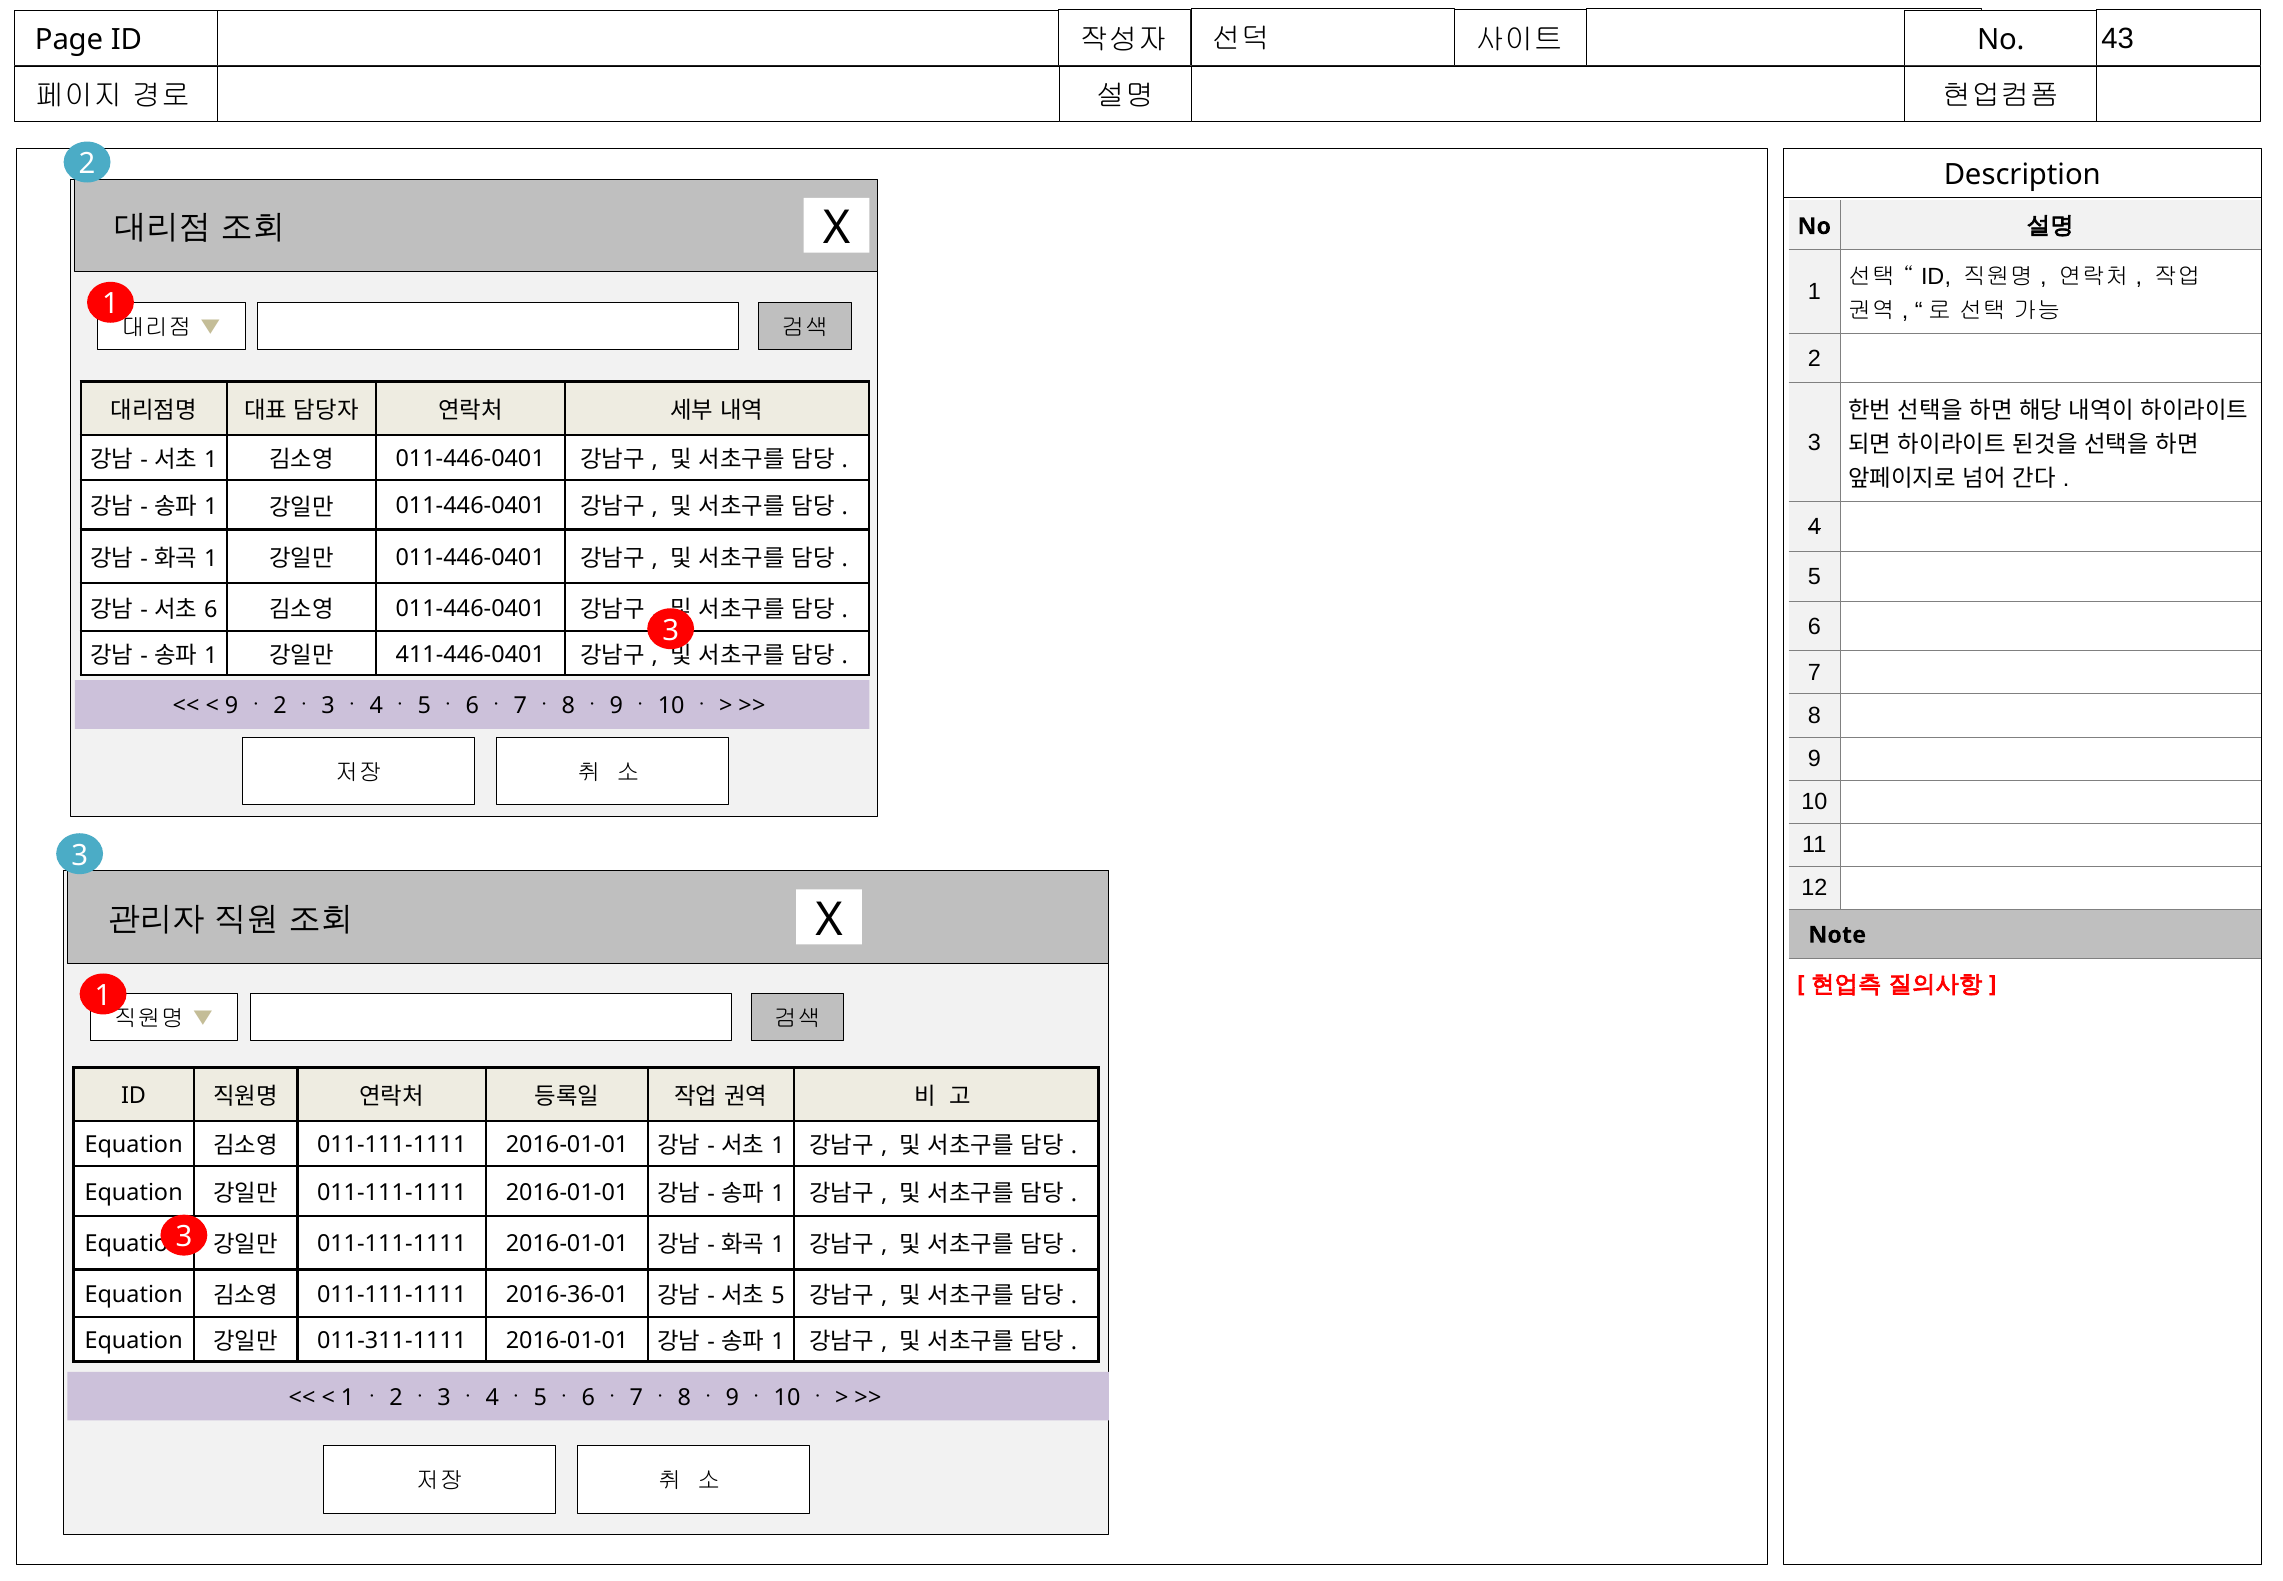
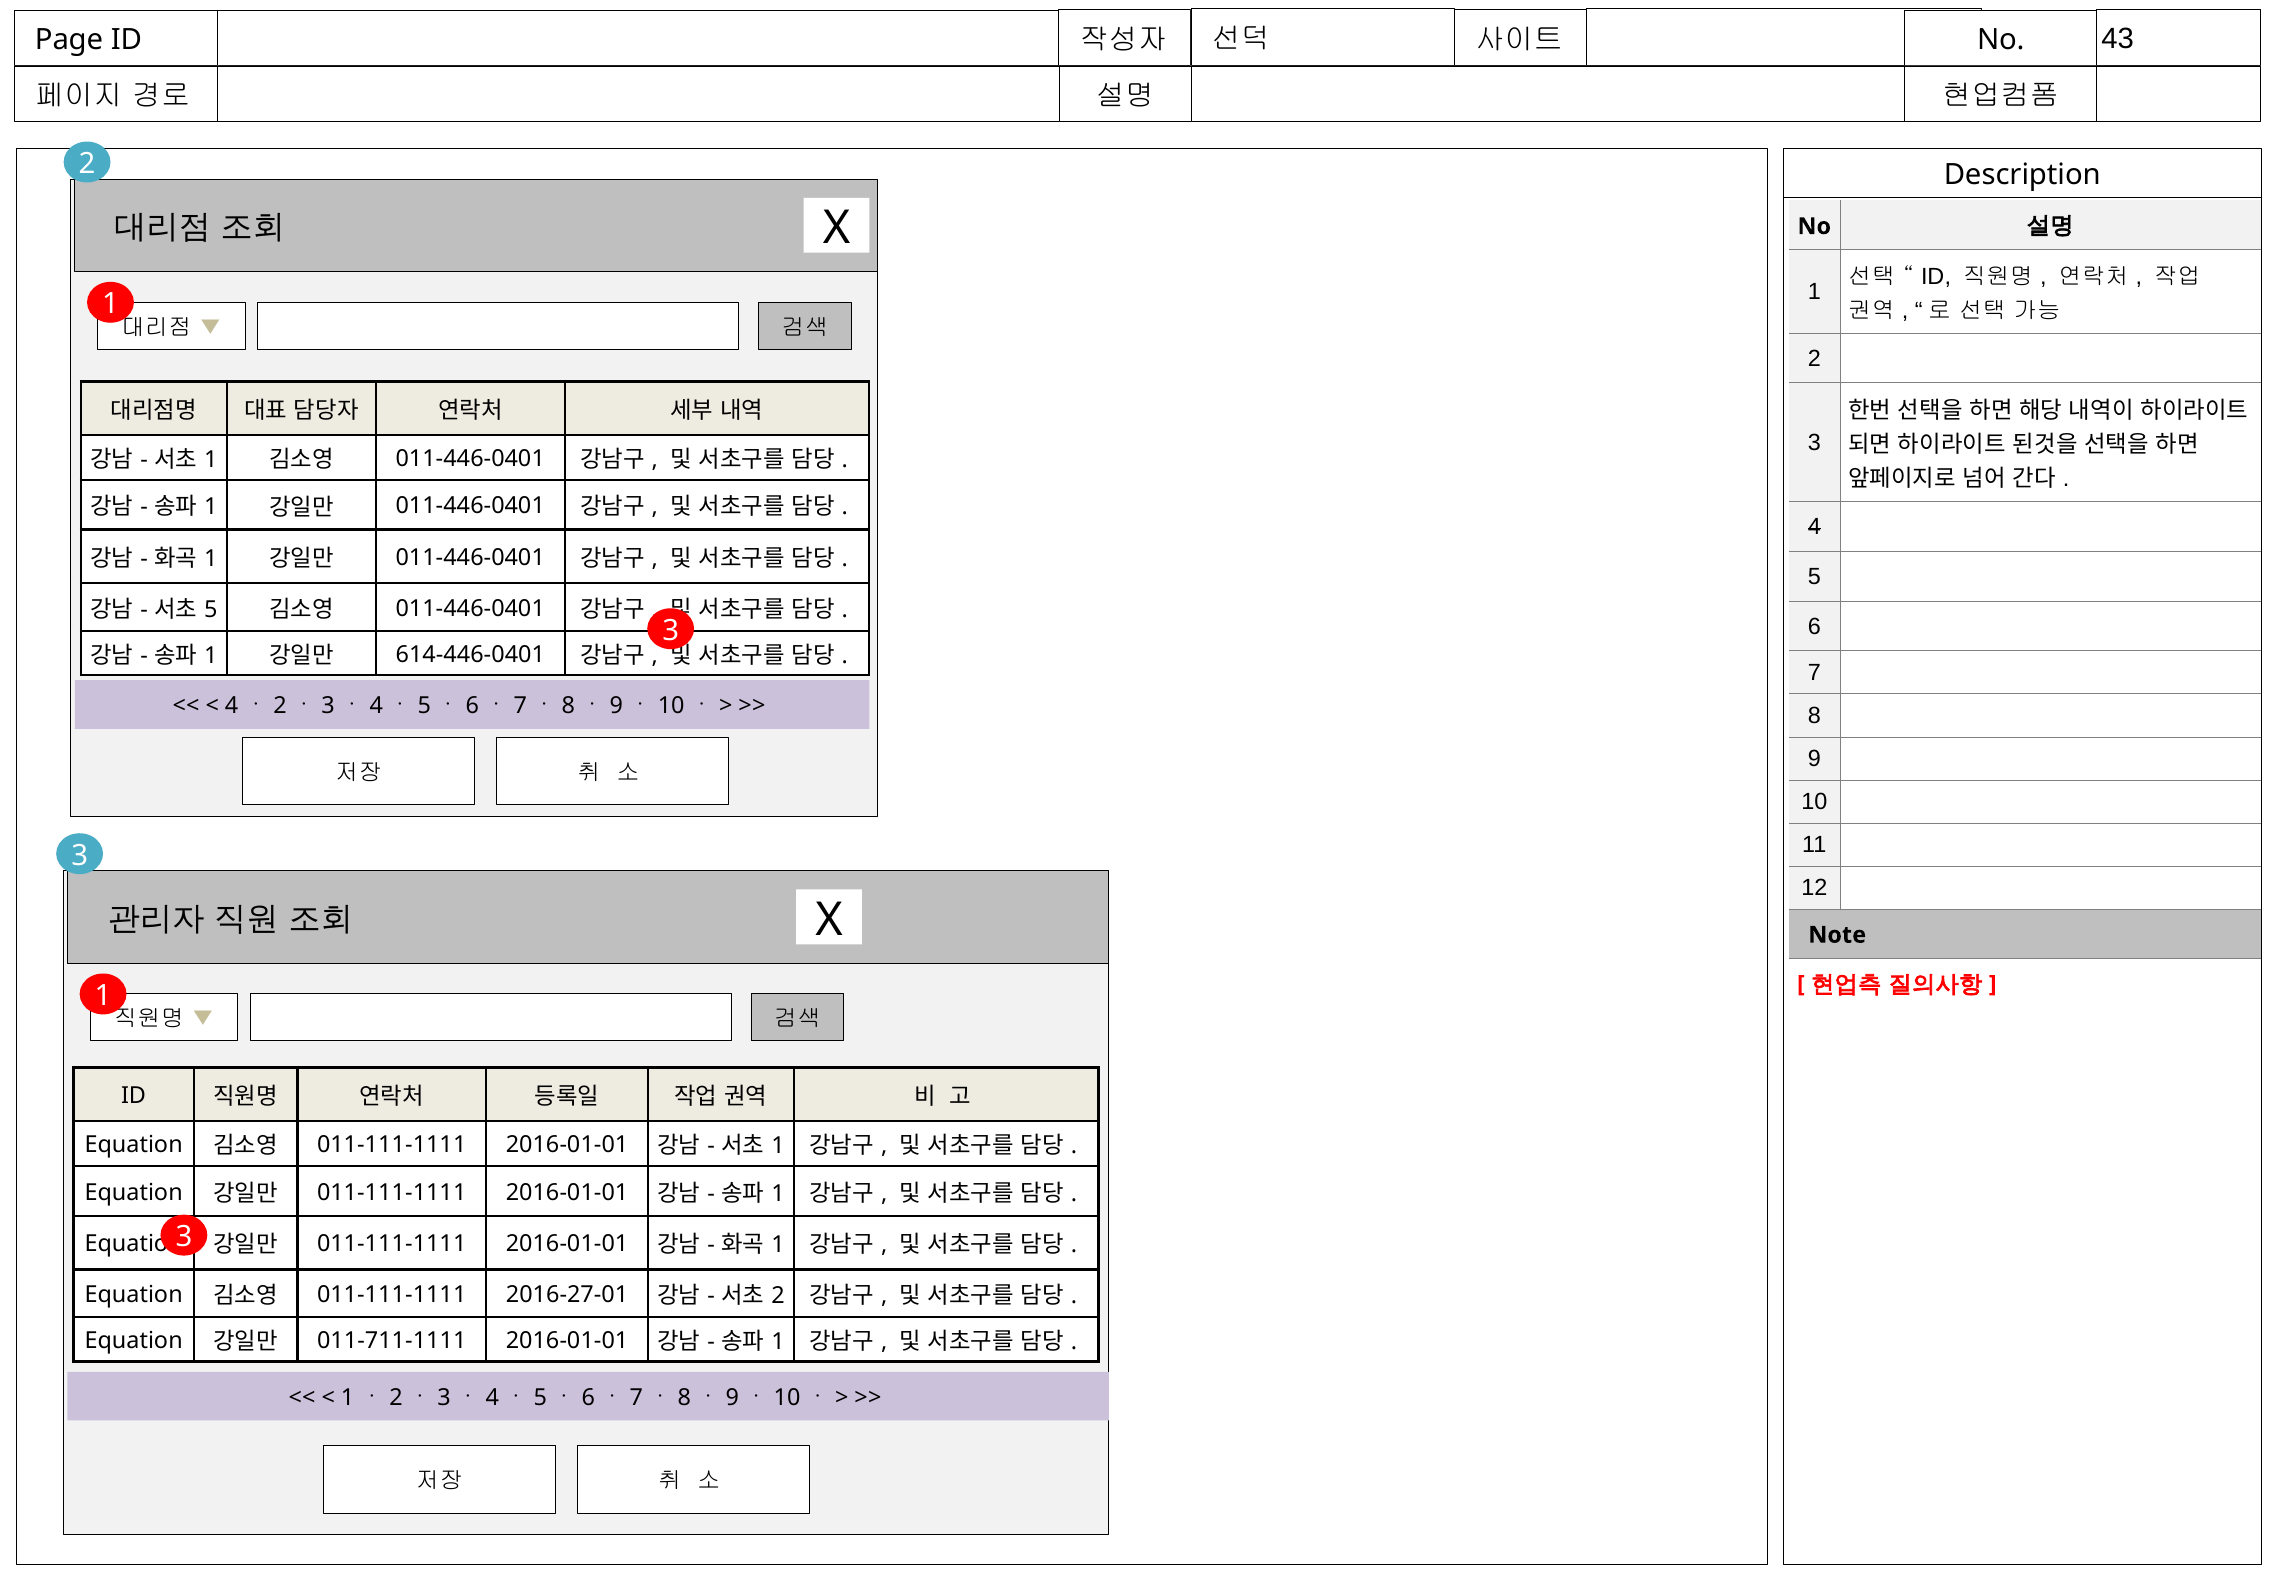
6: 6 -> 5 (211, 609)
411-446-0401: 411-446-0401 -> 614-446-0401 (470, 654)
9: 9 -> 4 (232, 706)
2016-36-01: 2016-36-01 -> 2016-27-01 (567, 1294)
5: 5 -> 2 (778, 1295)
011-311-1111: 011-311-1111 -> 011-711-1111 (392, 1340)
